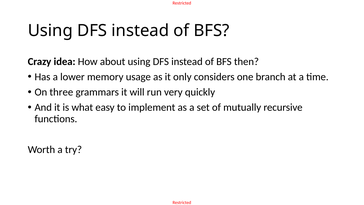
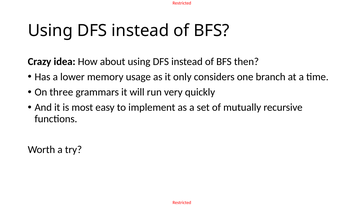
what: what -> most (82, 107)
